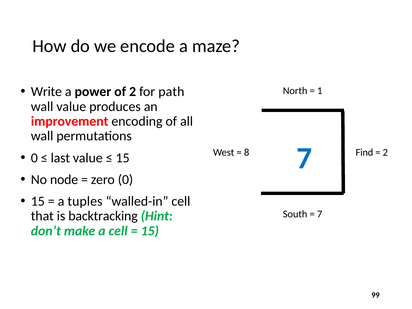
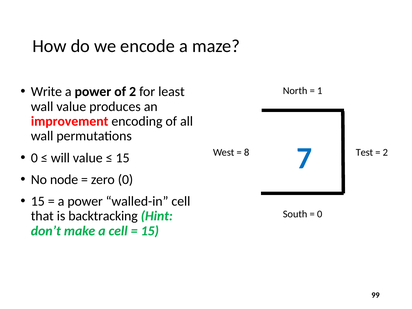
path: path -> least (171, 92)
Find: Find -> Test (364, 152)
last: last -> will (60, 158)
tuples: tuples -> power (85, 201)
7: 7 -> 0 (320, 214)
